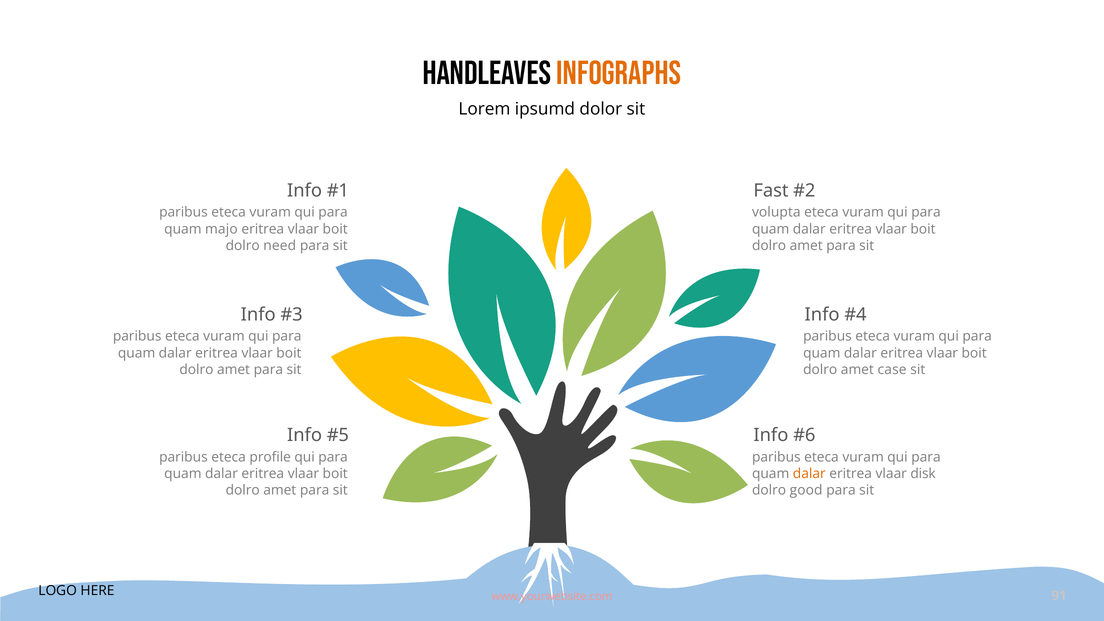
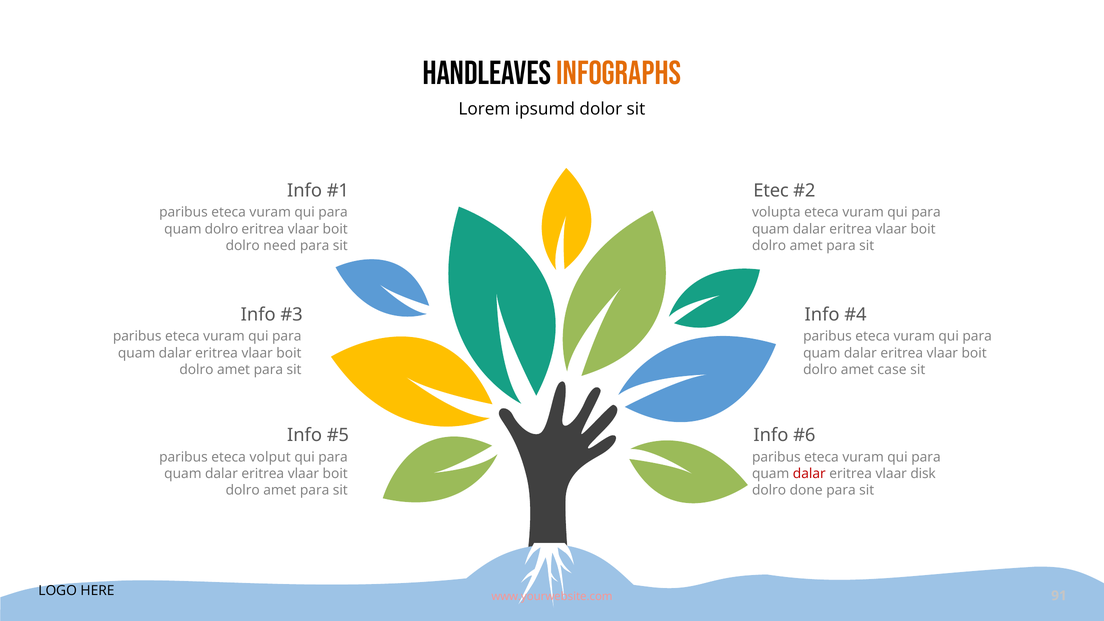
Fast: Fast -> Etec (771, 190)
quam majo: majo -> dolro (222, 229)
profile: profile -> volput (270, 457)
dalar colour: orange -> red (809, 474)
good: good -> done (806, 490)
